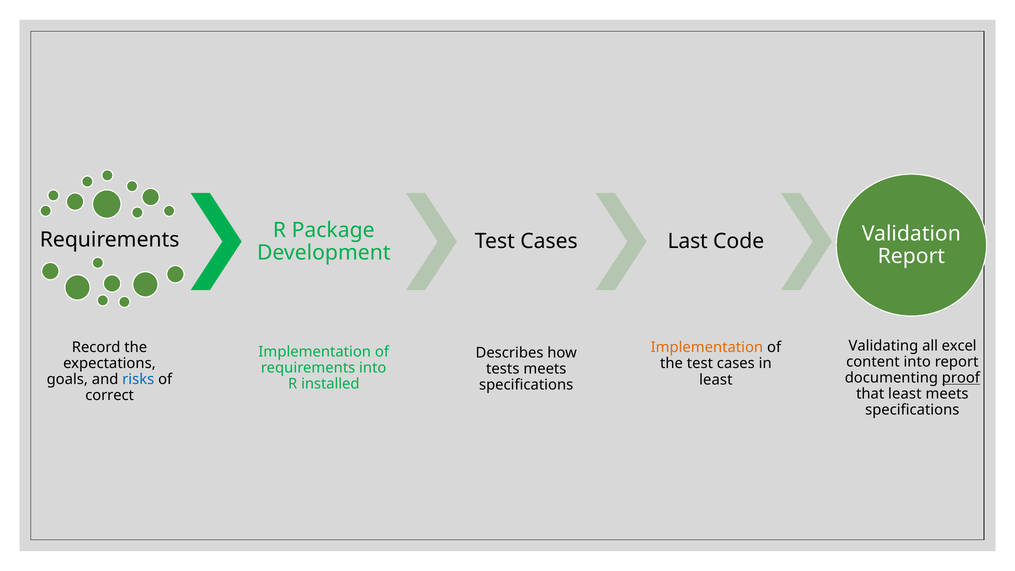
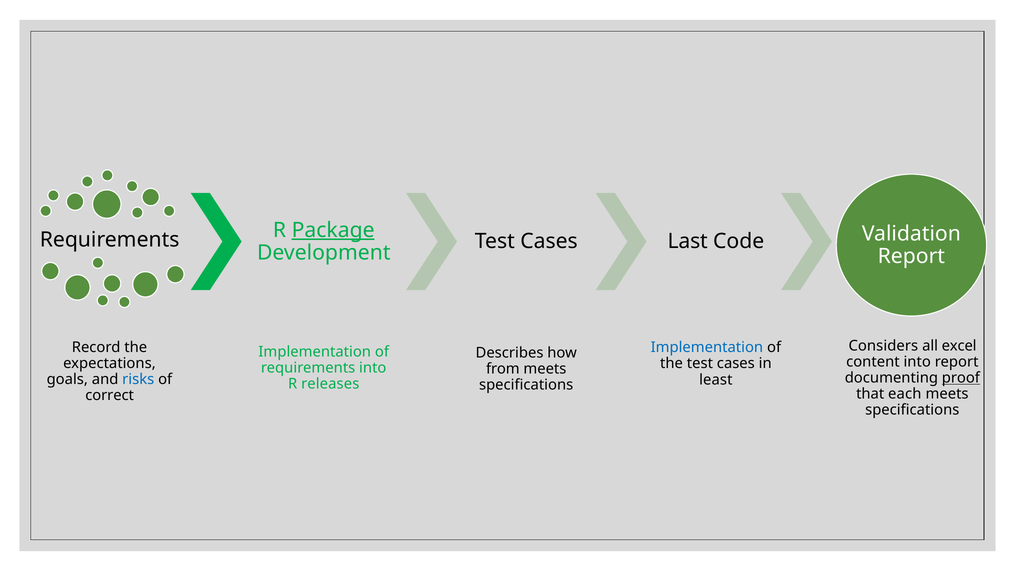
Package underline: none -> present (333, 230)
Validating: Validating -> Considers (883, 346)
Implementation colour: orange -> blue (707, 348)
tests: tests -> from (503, 369)
installed: installed -> releases (330, 384)
that least: least -> each (905, 394)
